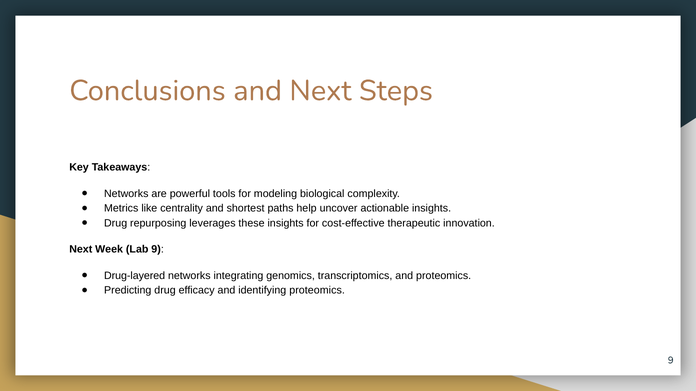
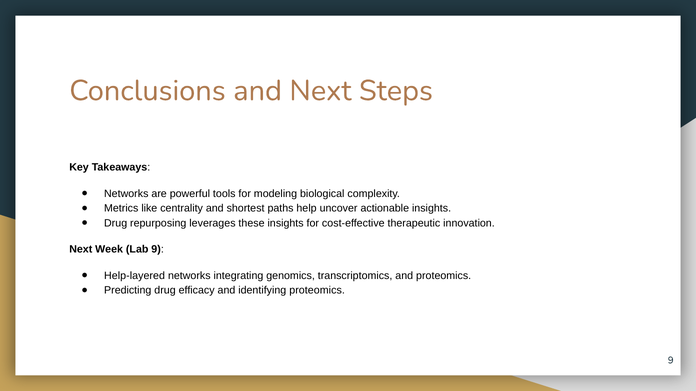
Drug-layered: Drug-layered -> Help-layered (135, 276)
